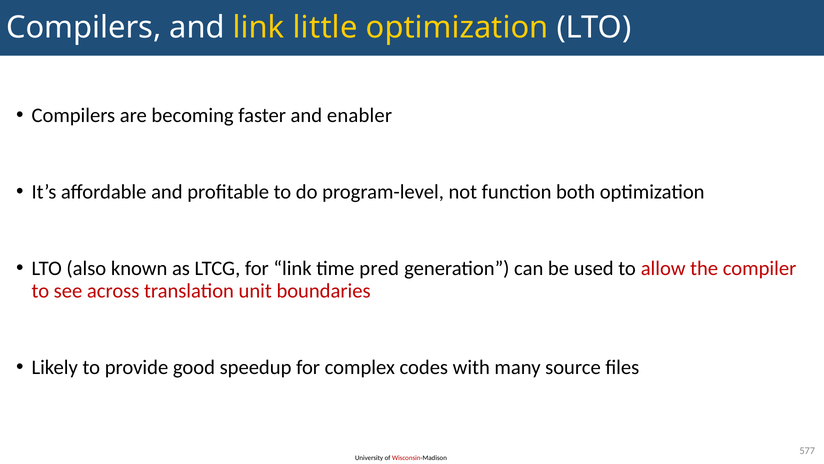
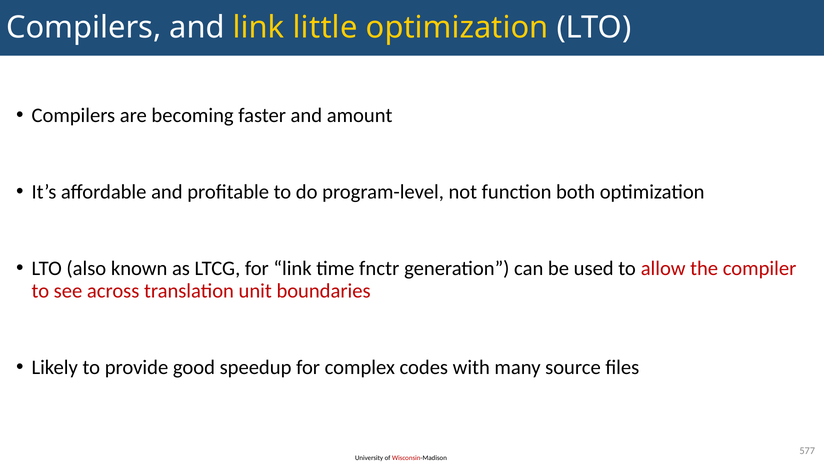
enabler: enabler -> amount (360, 115)
pred: pred -> fnctr (379, 268)
